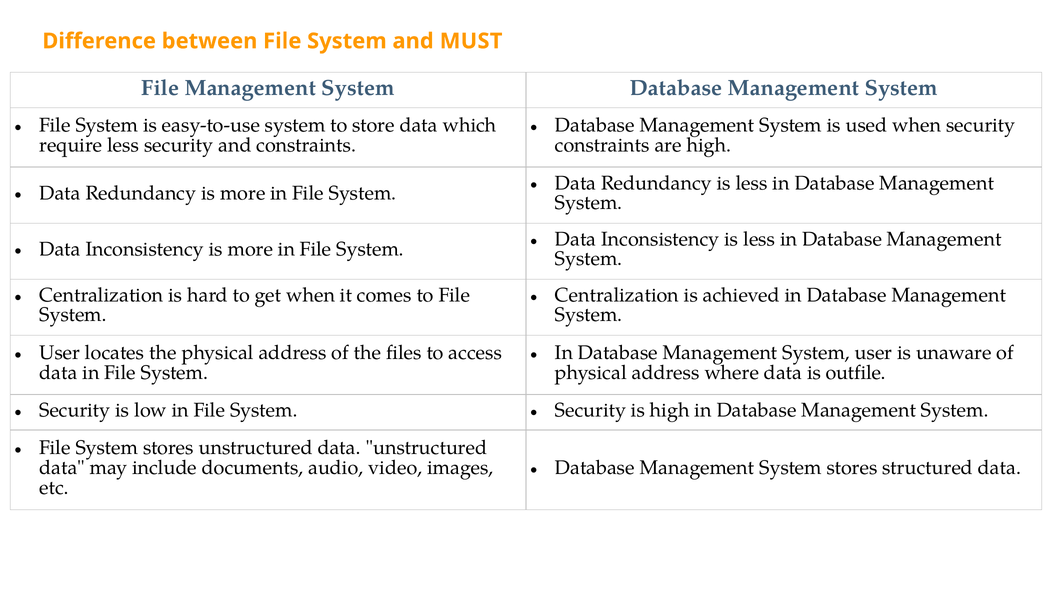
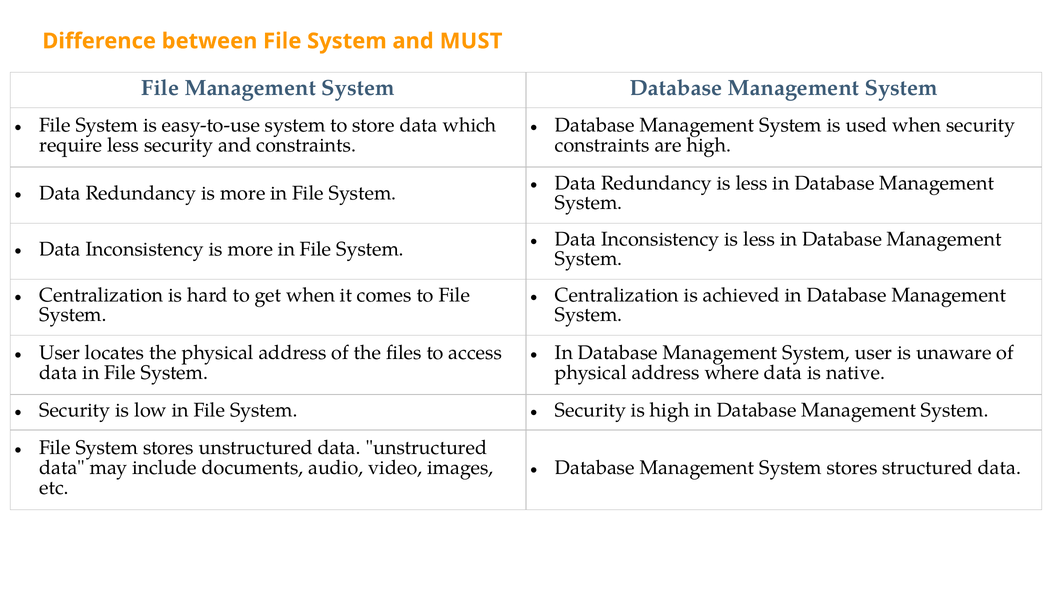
outfile: outfile -> native (856, 373)
